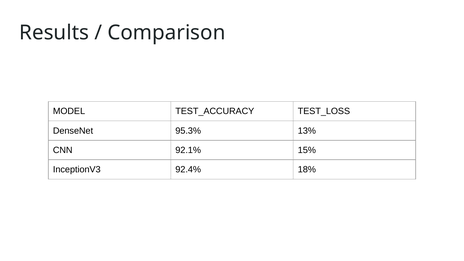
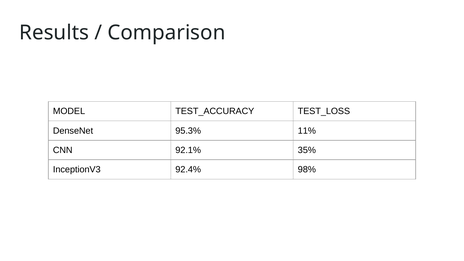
13%: 13% -> 11% (307, 131)
15%: 15% -> 35% (307, 150)
18%: 18% -> 98% (307, 170)
